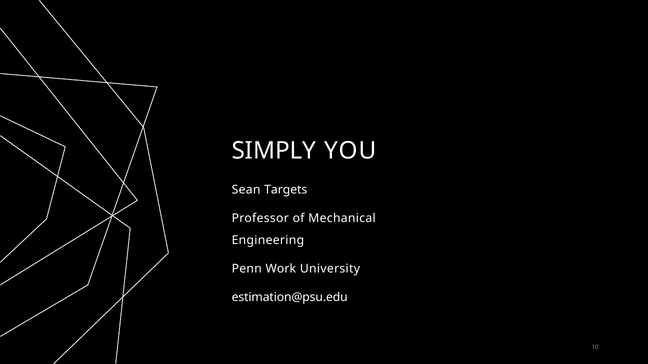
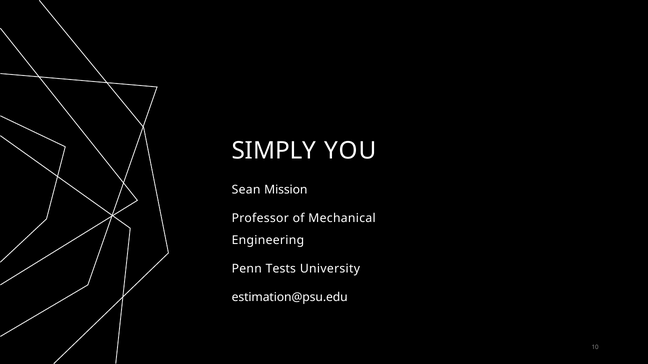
Targets: Targets -> Mission (286, 190)
Work: Work -> Tests (281, 269)
